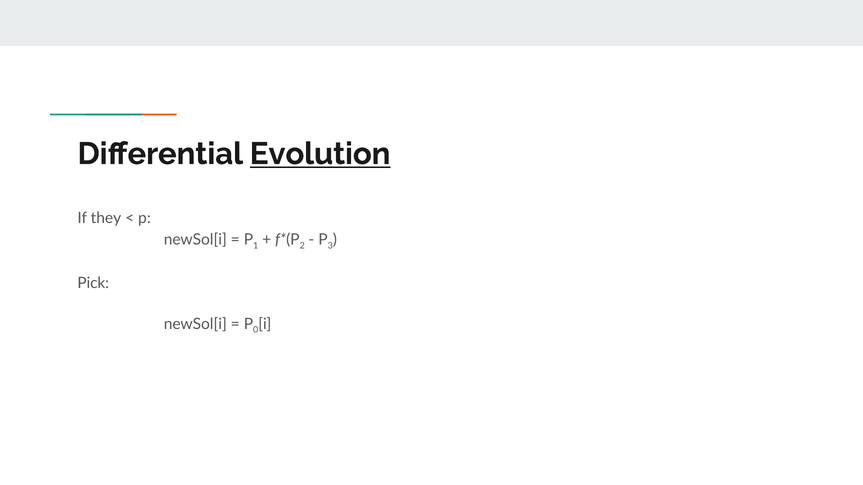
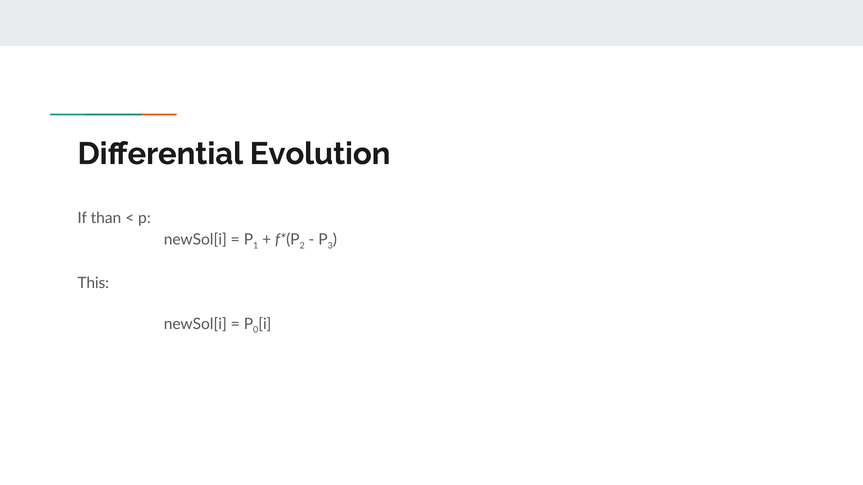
Evolution underline: present -> none (320, 154)
they: they -> than (106, 218)
Pick: Pick -> This (93, 283)
